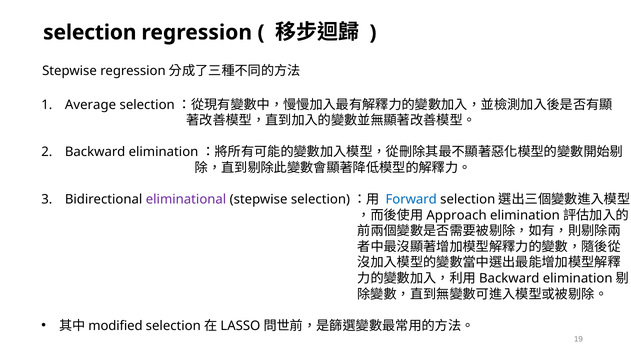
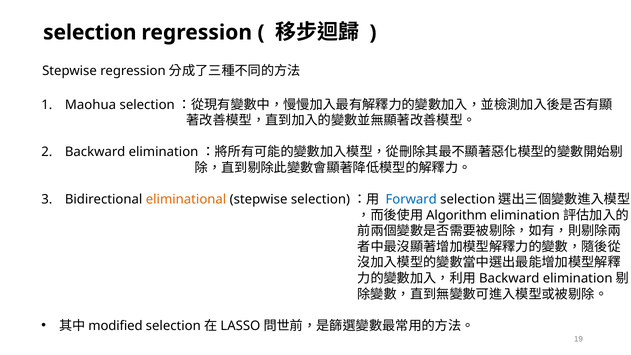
Average: Average -> Maohua (91, 105)
eliminational colour: purple -> orange (186, 199)
Approach: Approach -> Algorithm (457, 215)
